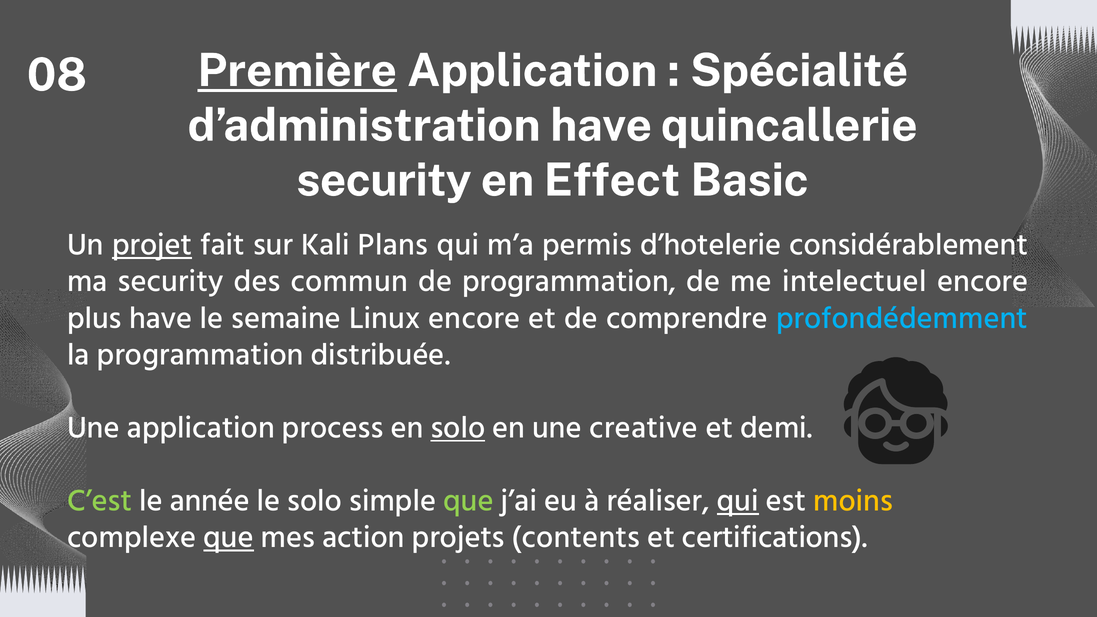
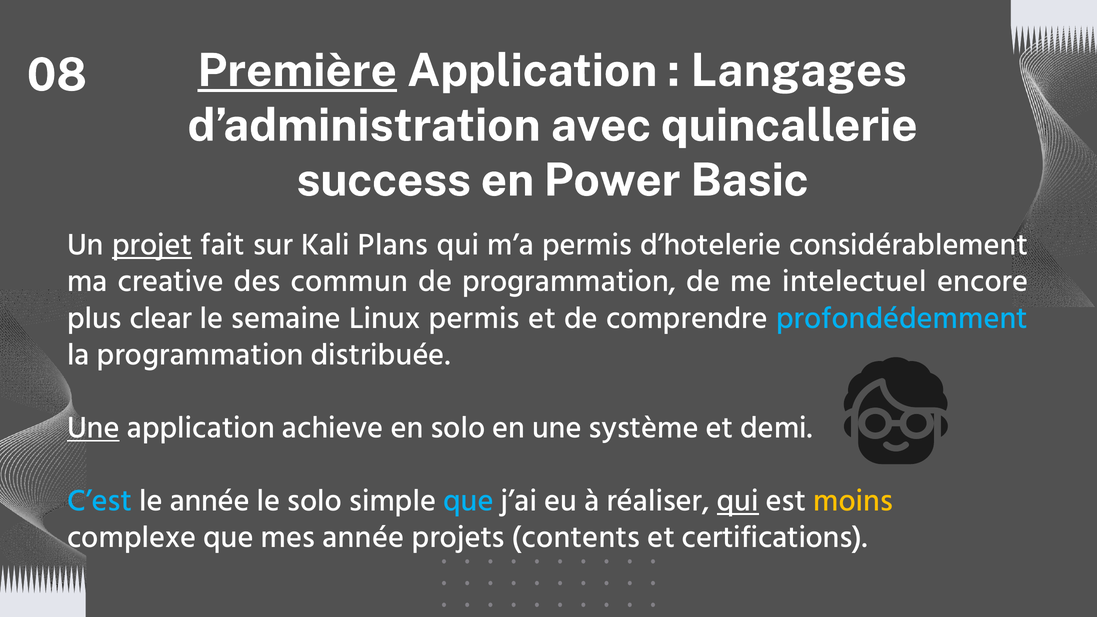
Spécialité: Spécialité -> Langages (799, 71)
d’administration have: have -> avec (601, 126)
security: security -> success (384, 181)
Effect: Effect -> Power (612, 181)
ma security: security -> creative (171, 281)
plus have: have -> clear (161, 318)
Linux encore: encore -> permis (474, 318)
Une underline: none -> present (93, 428)
process: process -> achieve (333, 428)
solo underline: present -> none (458, 428)
creative: creative -> système (644, 428)
C’est colour: light green -> light blue (100, 501)
que colour: light green -> light blue (468, 501)
que underline: present -> none (229, 537)
mes action: action -> année (363, 537)
